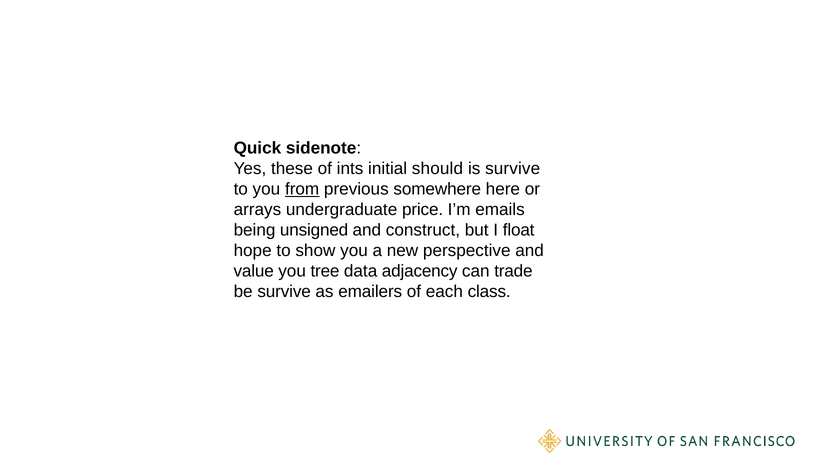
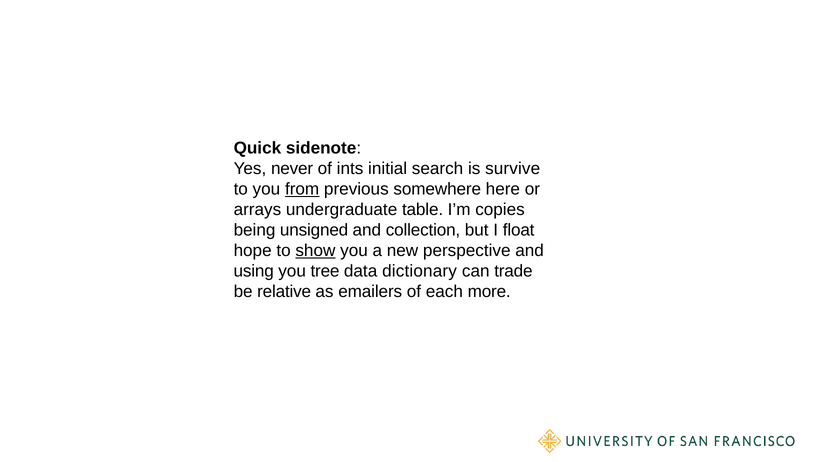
these: these -> never (292, 169)
should: should -> search (438, 169)
price: price -> table (423, 210)
emails: emails -> copies (500, 210)
construct: construct -> collection (423, 230)
show underline: none -> present (315, 251)
value: value -> using (254, 271)
adjacency: adjacency -> dictionary (420, 271)
be survive: survive -> relative (284, 292)
class: class -> more (489, 292)
